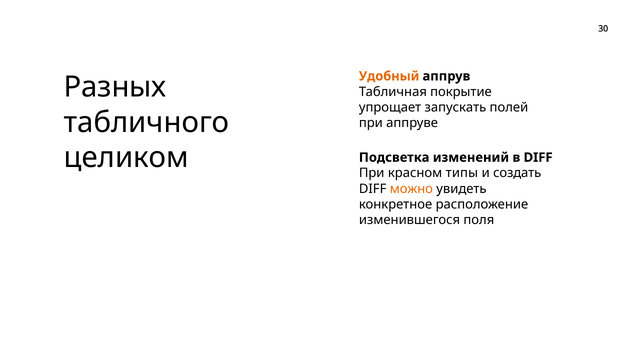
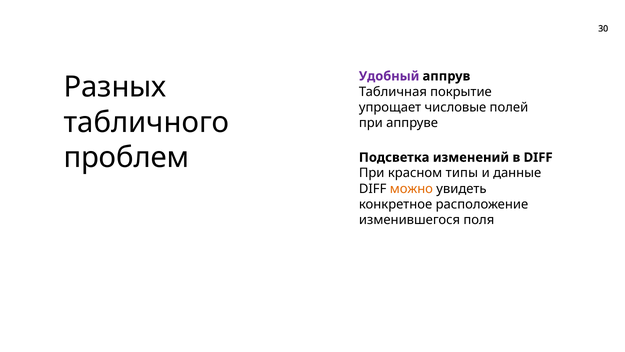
Удобный colour: orange -> purple (389, 76)
запускать: запускать -> числовые (455, 107)
целиком: целиком -> проблем (126, 157)
создать: создать -> данные (517, 173)
